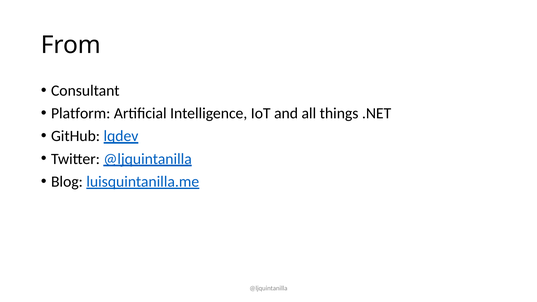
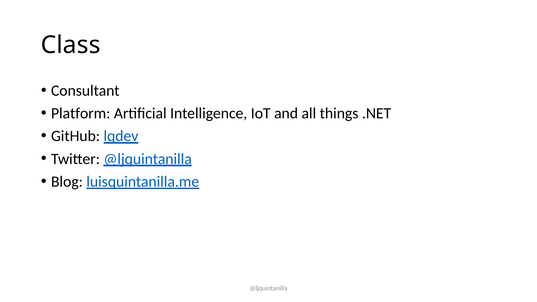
From: From -> Class (71, 45)
